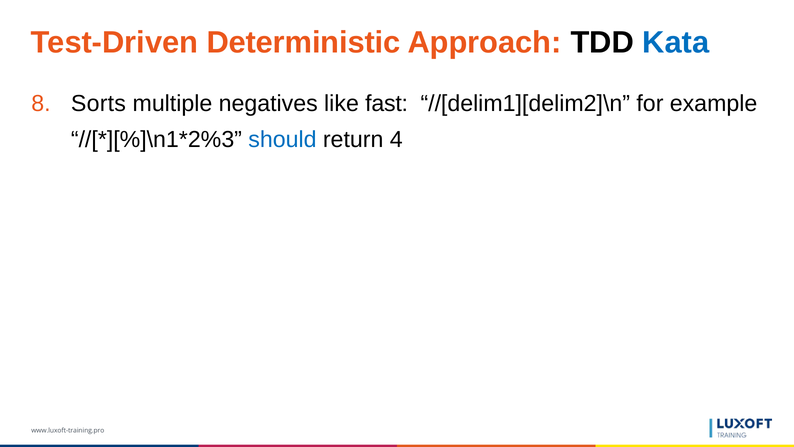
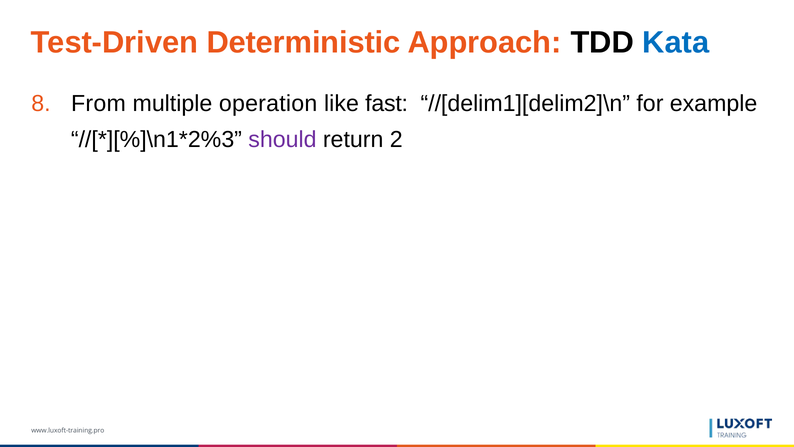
Sorts: Sorts -> From (98, 103)
negatives: negatives -> operation (268, 103)
should colour: blue -> purple (282, 140)
4: 4 -> 2 (396, 140)
